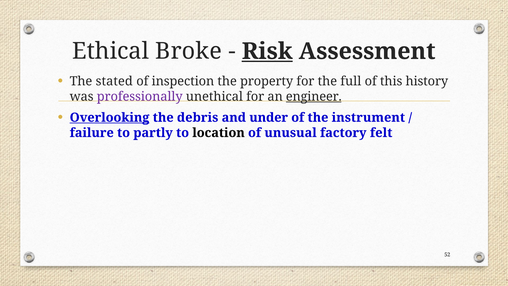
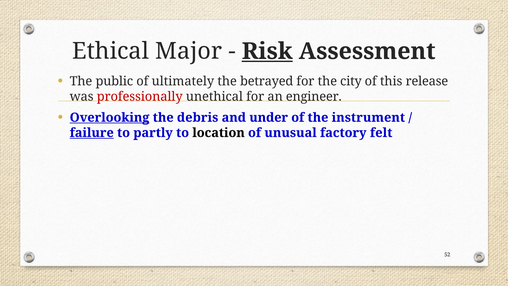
Broke: Broke -> Major (189, 51)
stated: stated -> public (114, 81)
inspection: inspection -> ultimately (183, 81)
property: property -> betrayed (267, 81)
full: full -> city (351, 81)
history: history -> release (427, 81)
professionally colour: purple -> red (140, 97)
engineer underline: present -> none (314, 97)
failure underline: none -> present (92, 133)
